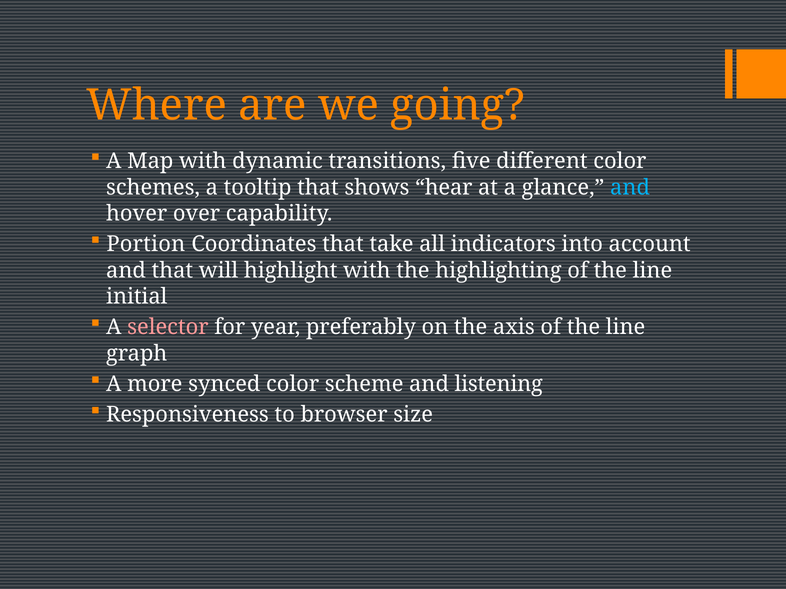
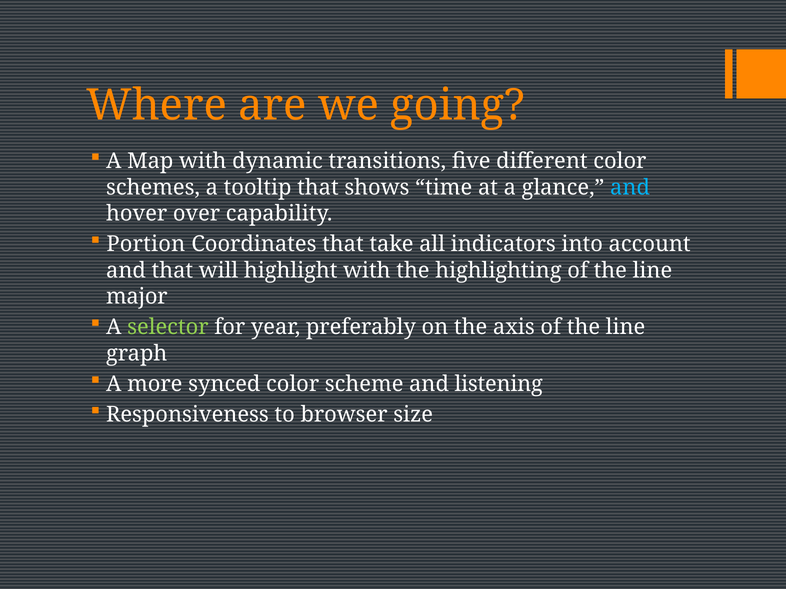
hear: hear -> time (444, 188)
initial: initial -> major (137, 297)
selector colour: pink -> light green (168, 327)
